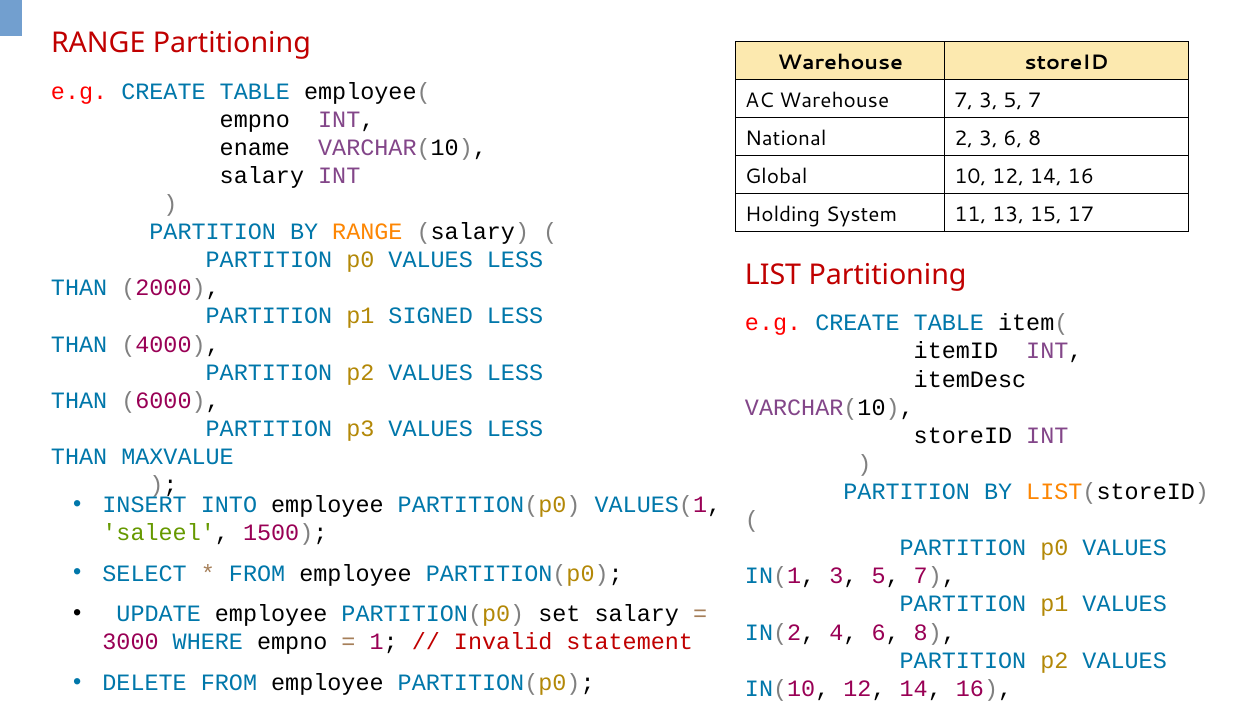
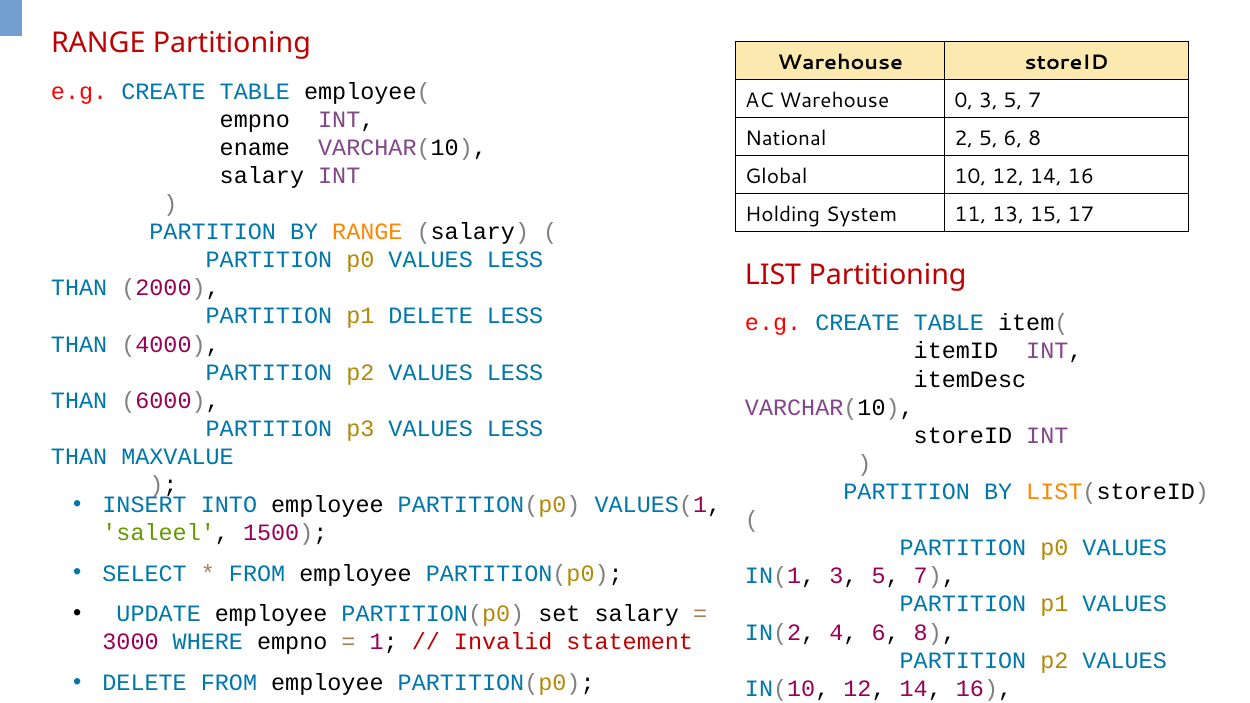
Warehouse 7: 7 -> 0 (964, 100)
2 3: 3 -> 5 (988, 138)
p1 SIGNED: SIGNED -> DELETE (431, 316)
